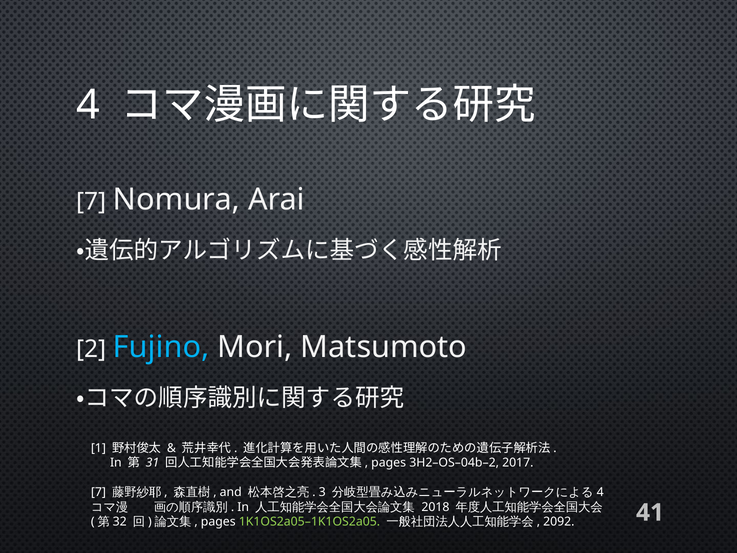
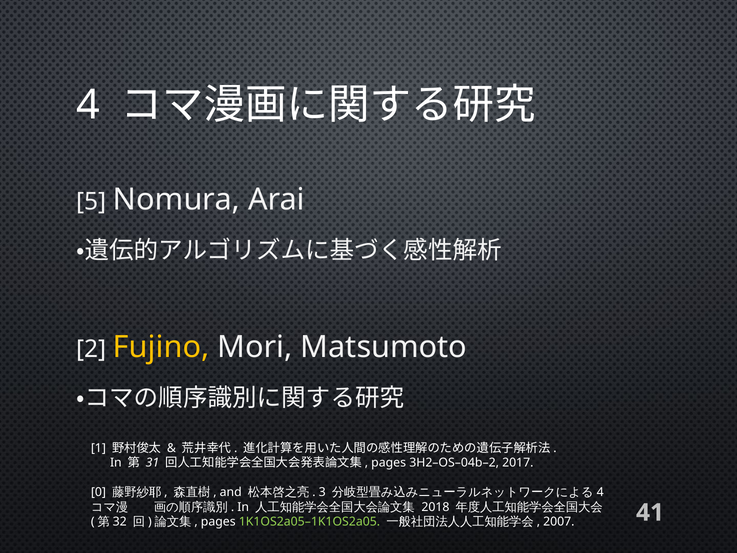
7: 7 -> 5 (91, 201)
Fujino colour: light blue -> yellow (161, 347)
7: 7 -> 0 (98, 492)
2092: 2092 -> 2007 (559, 522)
